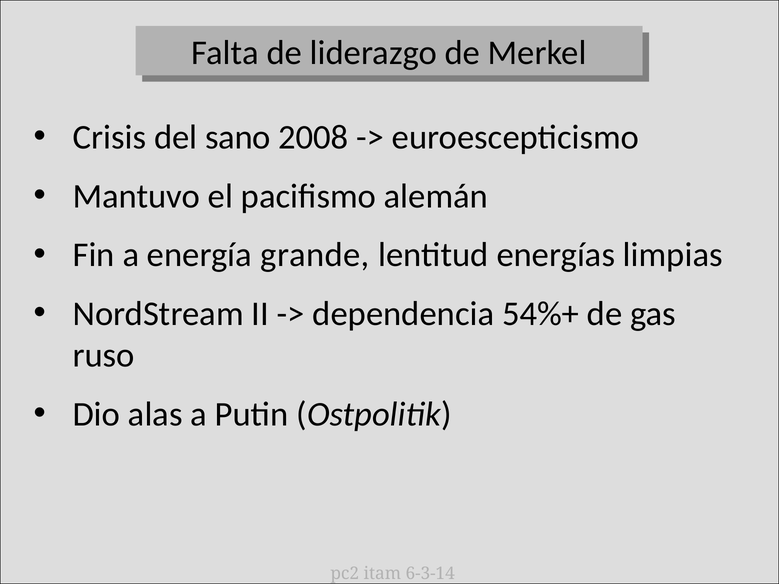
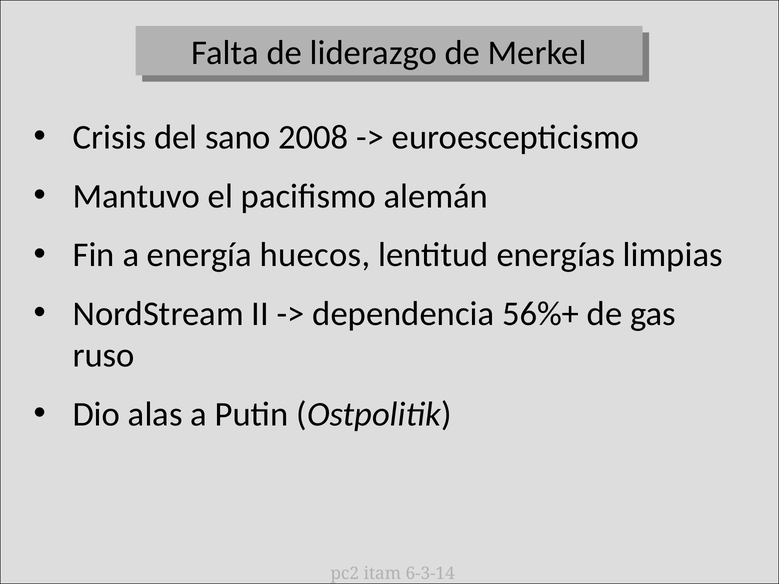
grande: grande -> huecos (315, 255)
54%+: 54%+ -> 56%+ (541, 314)
